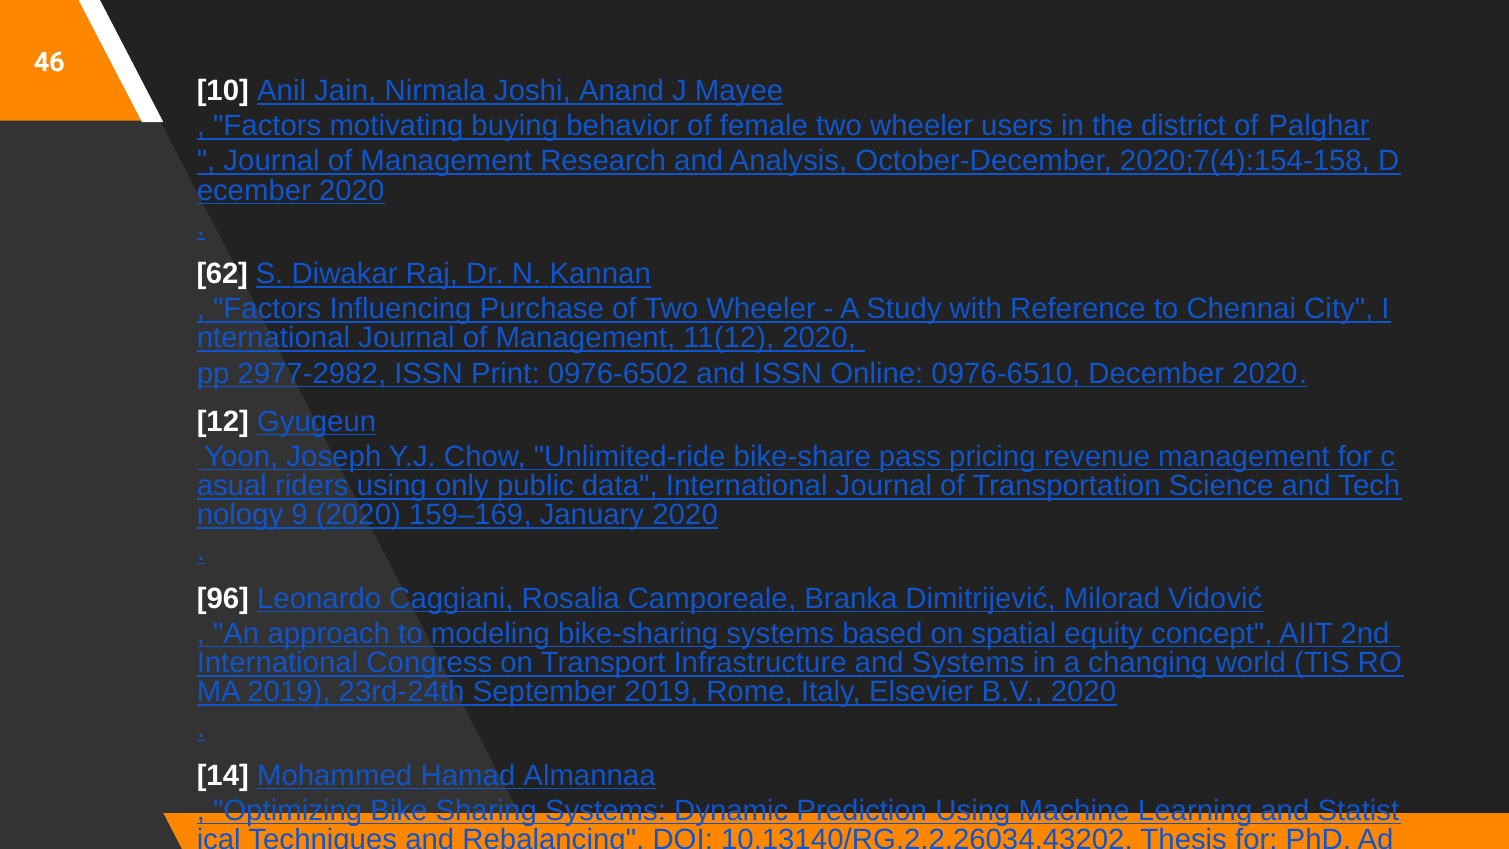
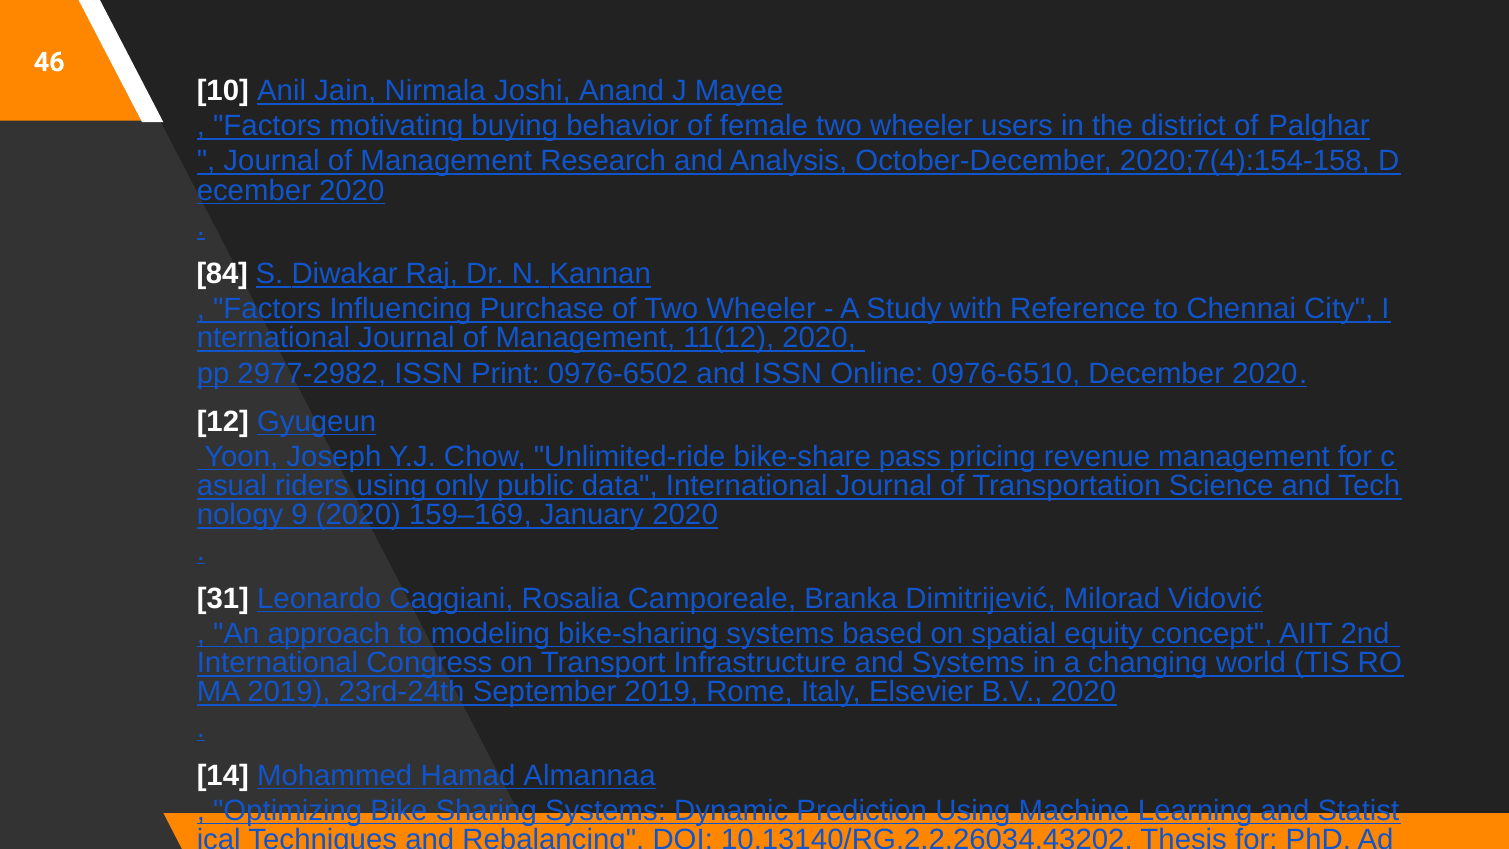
62: 62 -> 84 (222, 274)
96: 96 -> 31 (223, 598)
